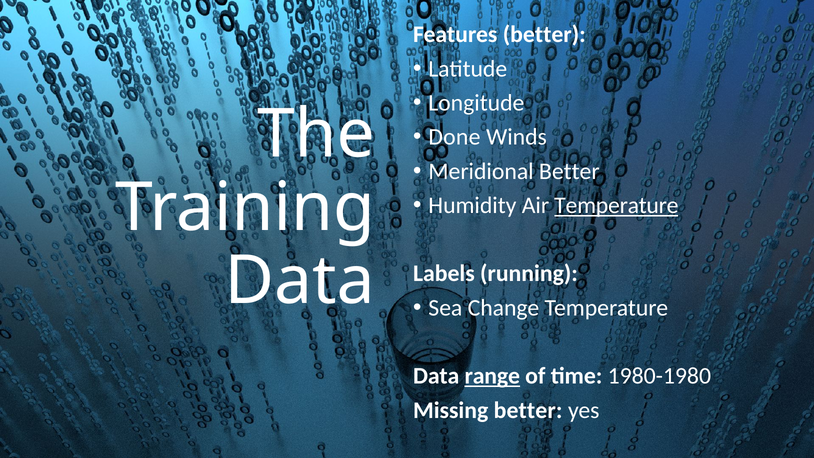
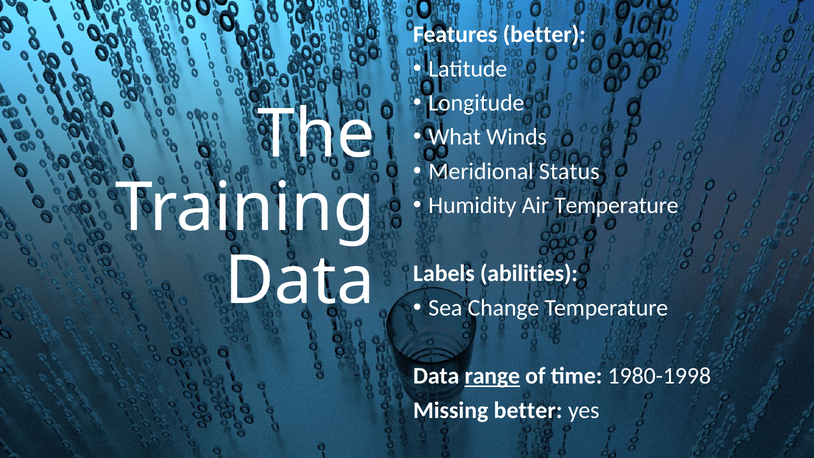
Done: Done -> What (455, 137)
Meridional Better: Better -> Status (569, 171)
Temperature underline: present -> none (616, 205)
running: running -> abilities (529, 274)
1980-1980: 1980-1980 -> 1980-1998 (659, 376)
